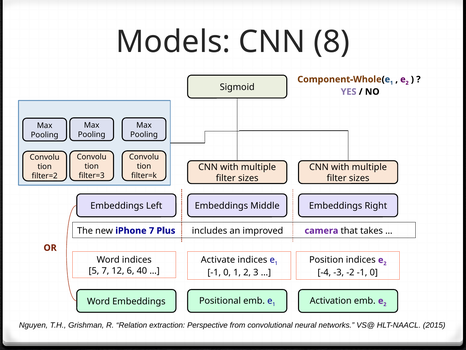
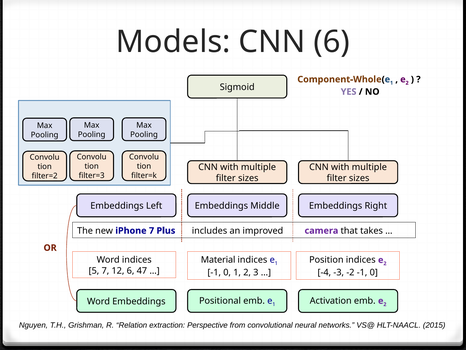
CNN 8: 8 -> 6 (332, 42)
Activate: Activate -> Material (218, 260)
40: 40 -> 47 (142, 270)
